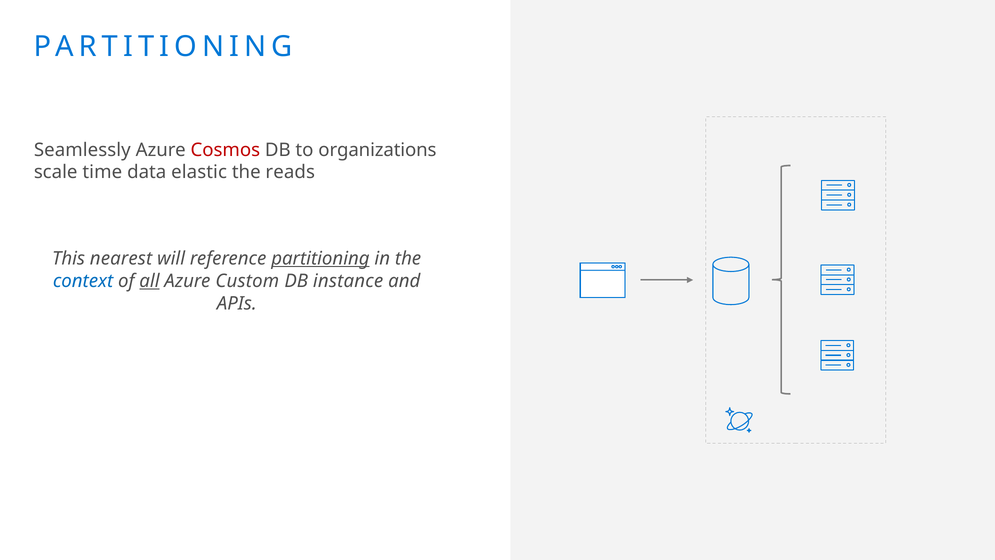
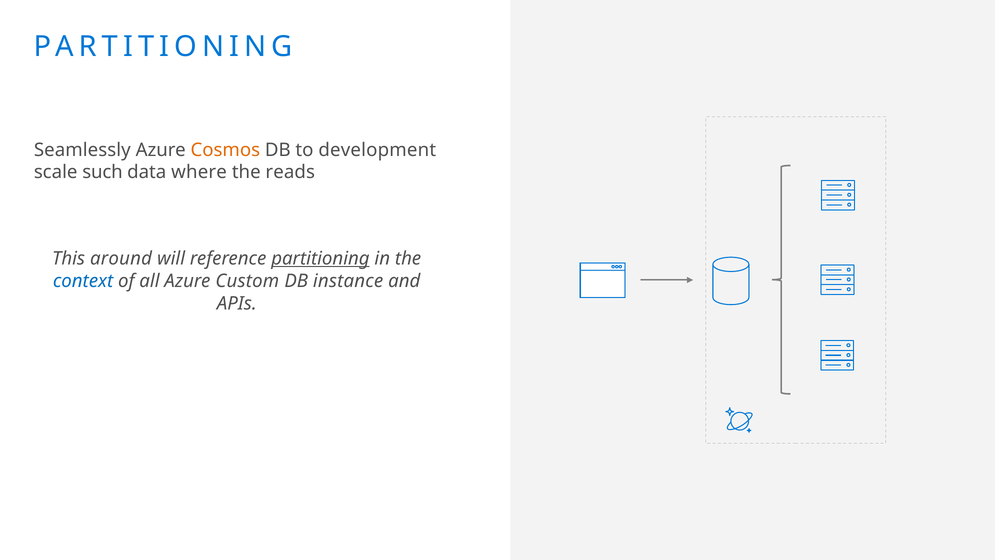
Cosmos colour: red -> orange (225, 150)
organizations: organizations -> development (377, 150)
time: time -> such (102, 172)
elastic: elastic -> where (199, 172)
nearest: nearest -> around (121, 258)
all underline: present -> none (149, 281)
